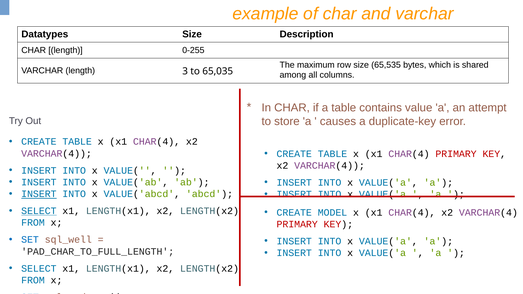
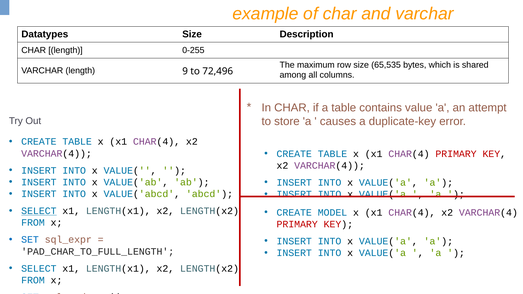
3: 3 -> 9 (185, 71)
65,035: 65,035 -> 72,496 (218, 71)
INSERT underline: present -> none (39, 194)
sql_well: sql_well -> sql_expr (68, 240)
